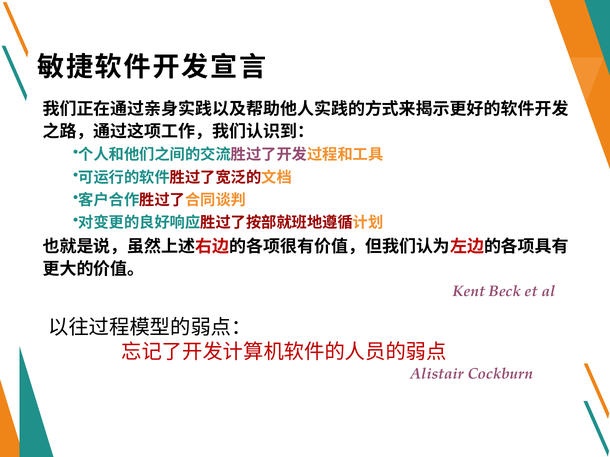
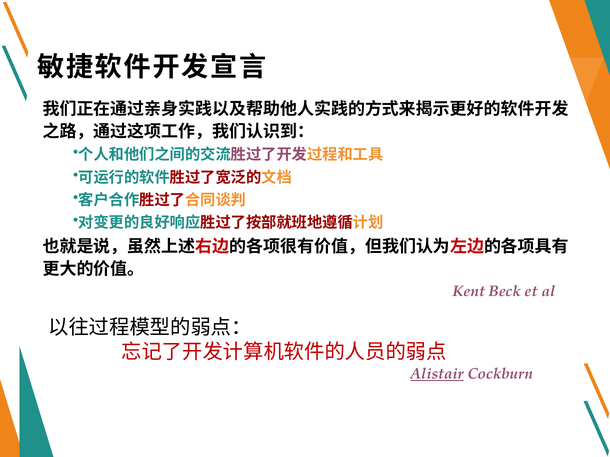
Alistair underline: none -> present (437, 374)
